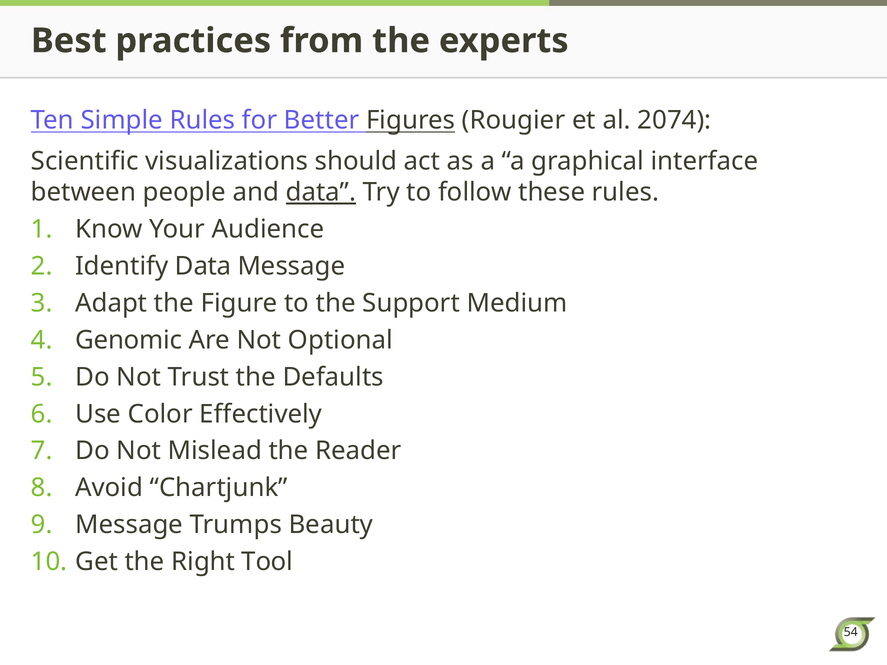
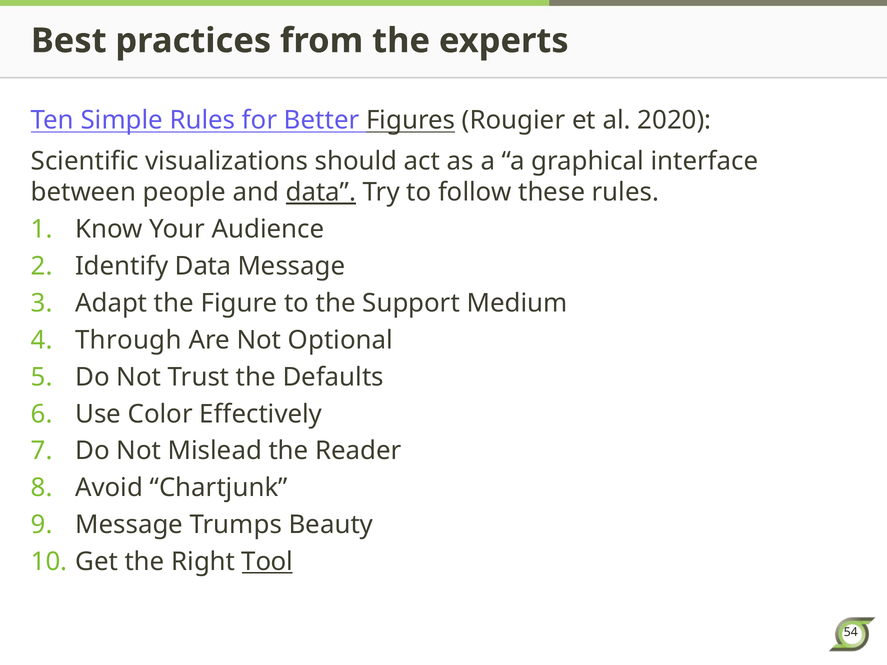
2074: 2074 -> 2020 (674, 120)
Genomic: Genomic -> Through (128, 340)
Tool underline: none -> present (267, 562)
